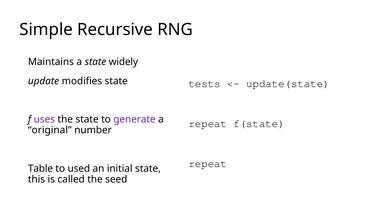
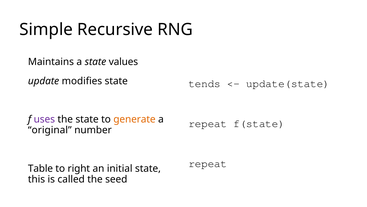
widely: widely -> values (123, 62)
tests: tests -> tends (205, 83)
generate colour: purple -> orange (134, 119)
used: used -> right (79, 168)
